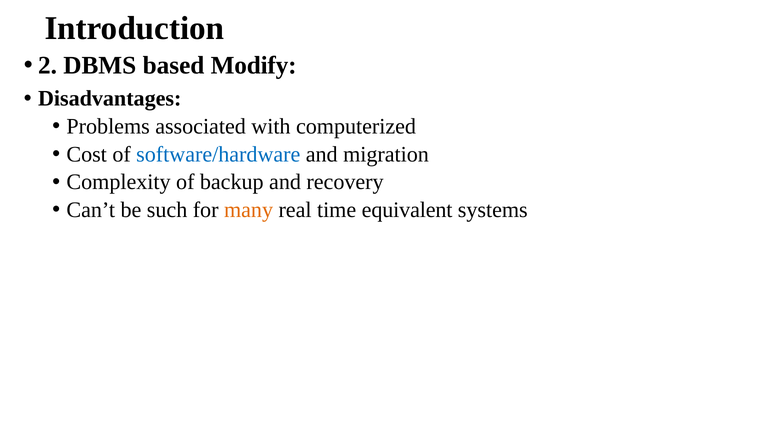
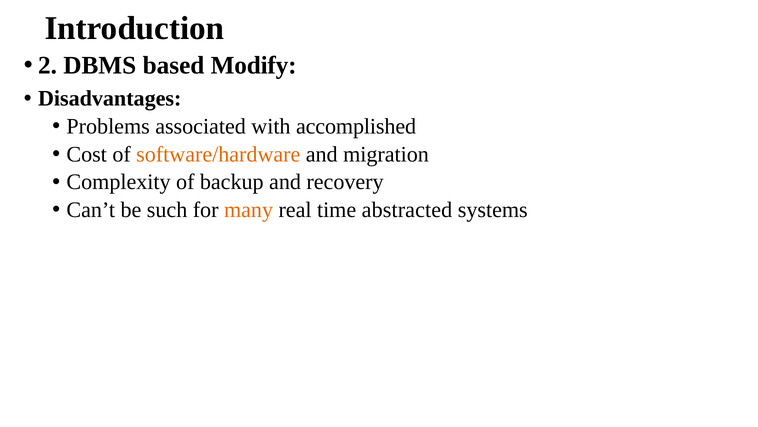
computerized: computerized -> accomplished (356, 126)
software/hardware colour: blue -> orange (218, 154)
equivalent: equivalent -> abstracted (407, 210)
